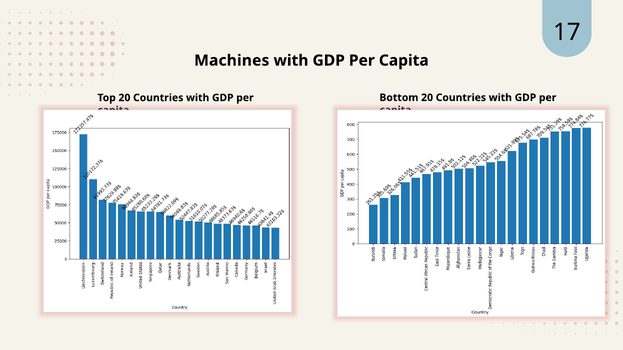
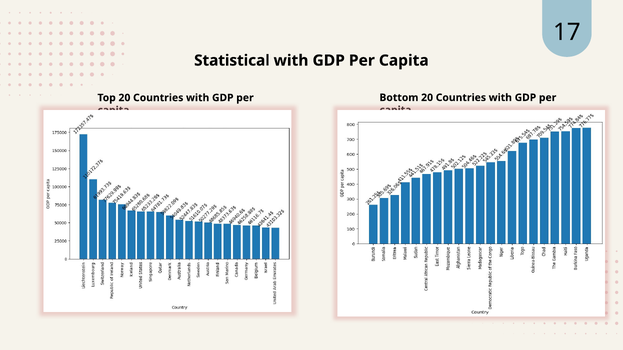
Machines: Machines -> Statistical (232, 61)
